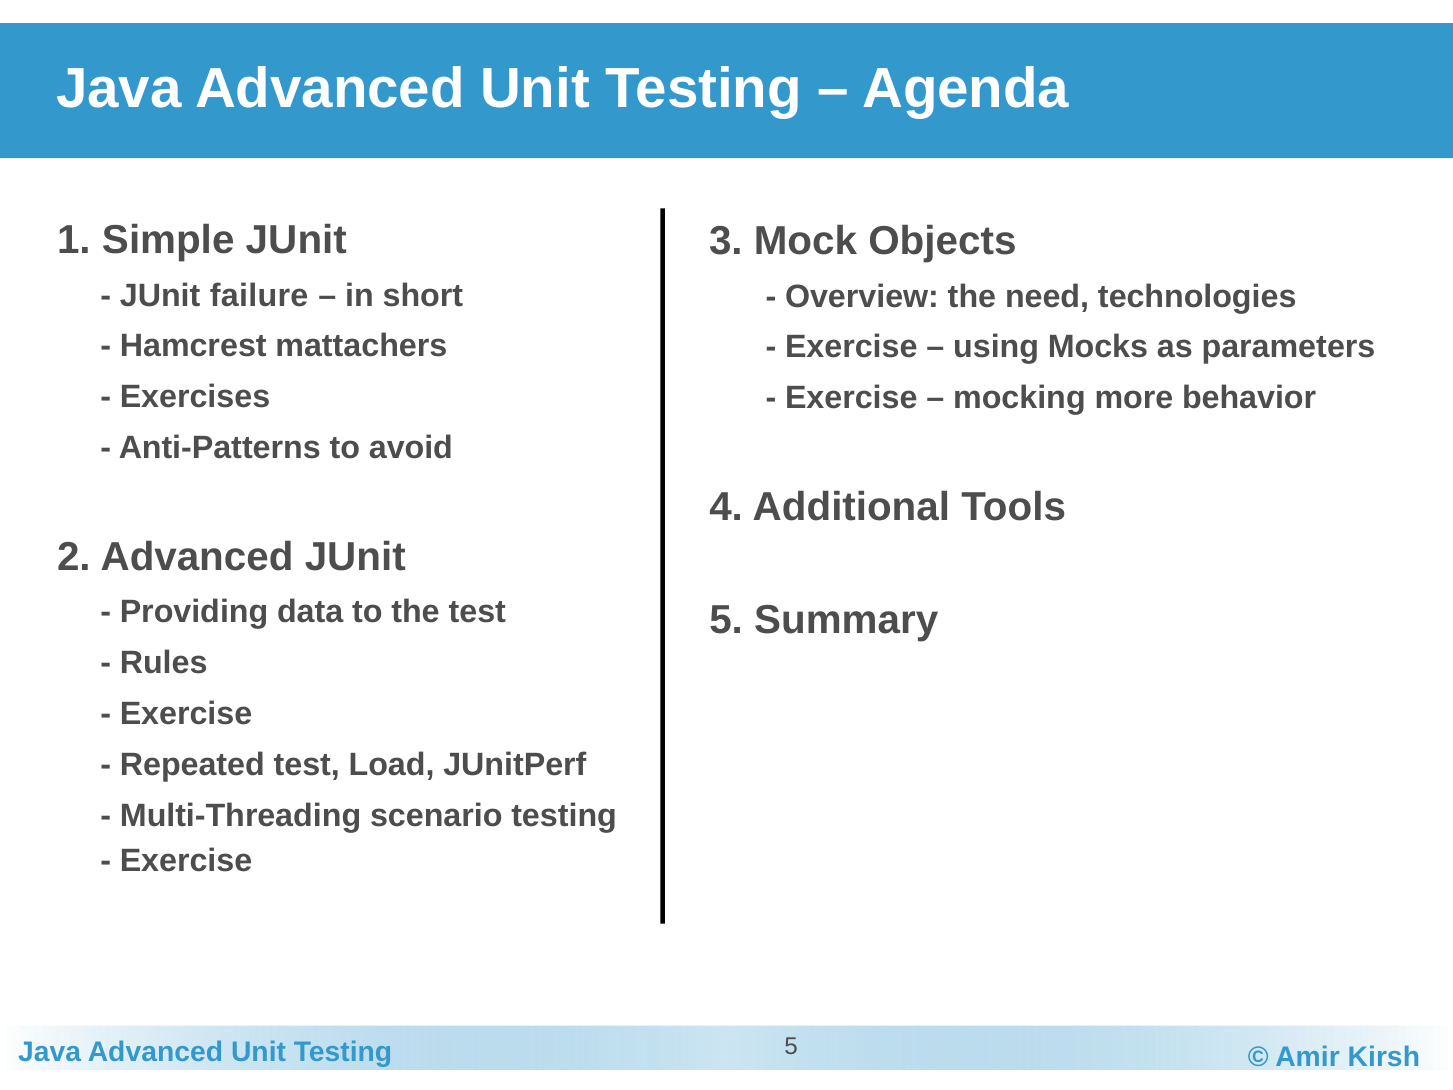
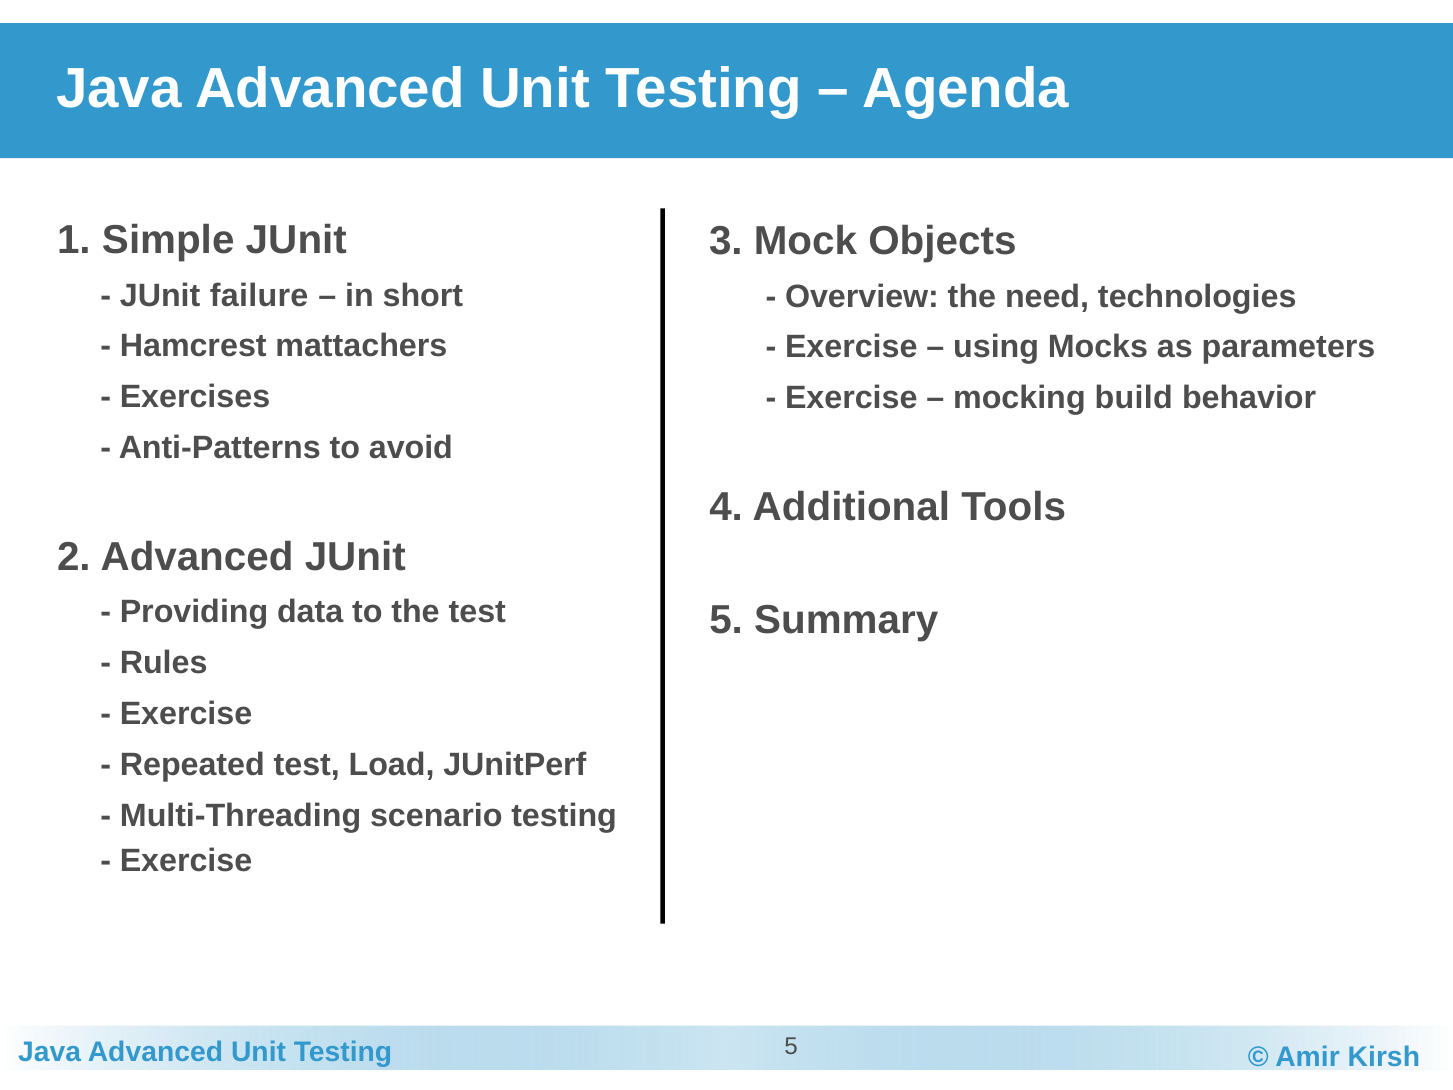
more: more -> build (1134, 398)
